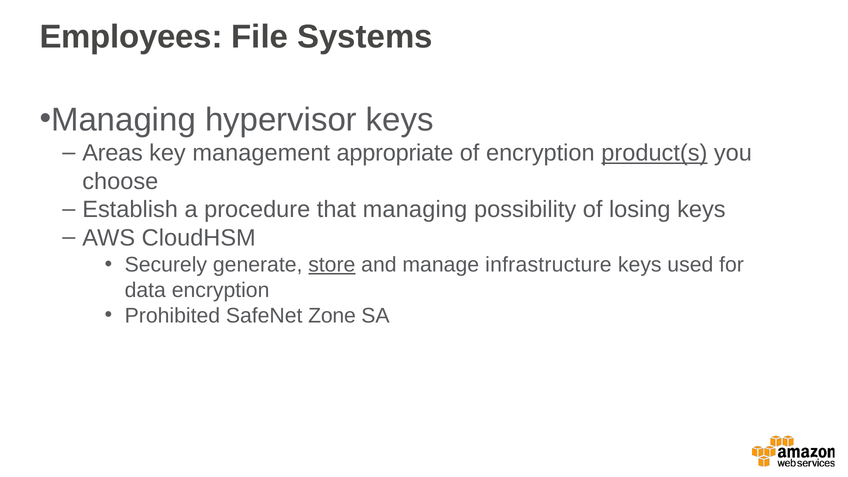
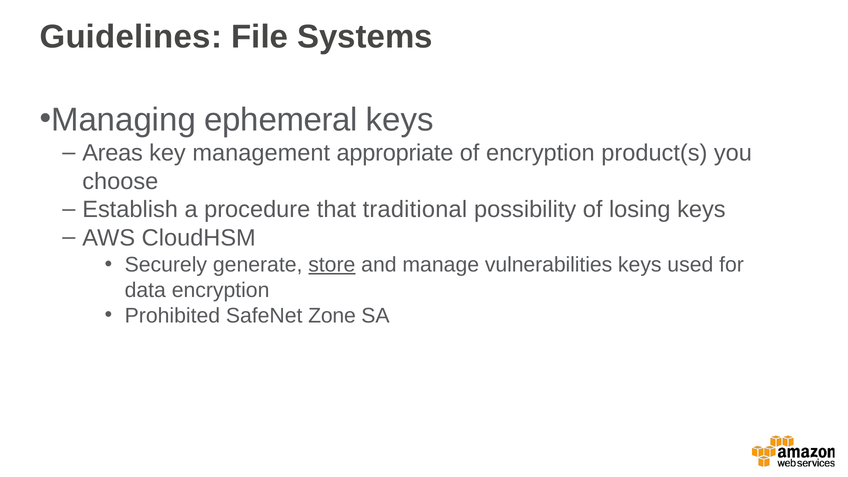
Employees: Employees -> Guidelines (131, 37)
hypervisor: hypervisor -> ephemeral (281, 120)
product(s underline: present -> none (654, 153)
that managing: managing -> traditional (415, 210)
infrastructure: infrastructure -> vulnerabilities (549, 265)
